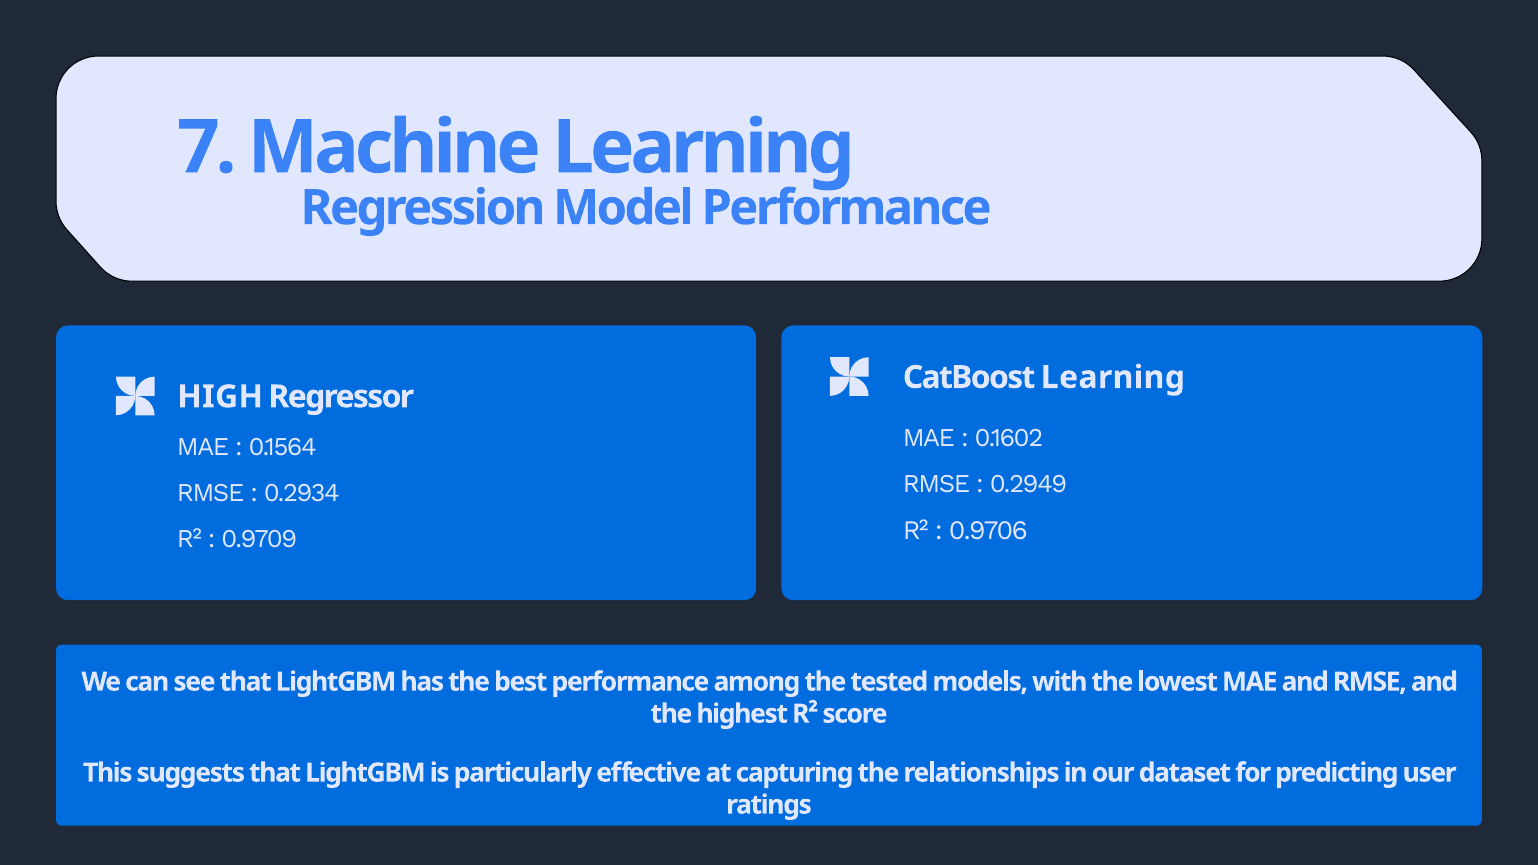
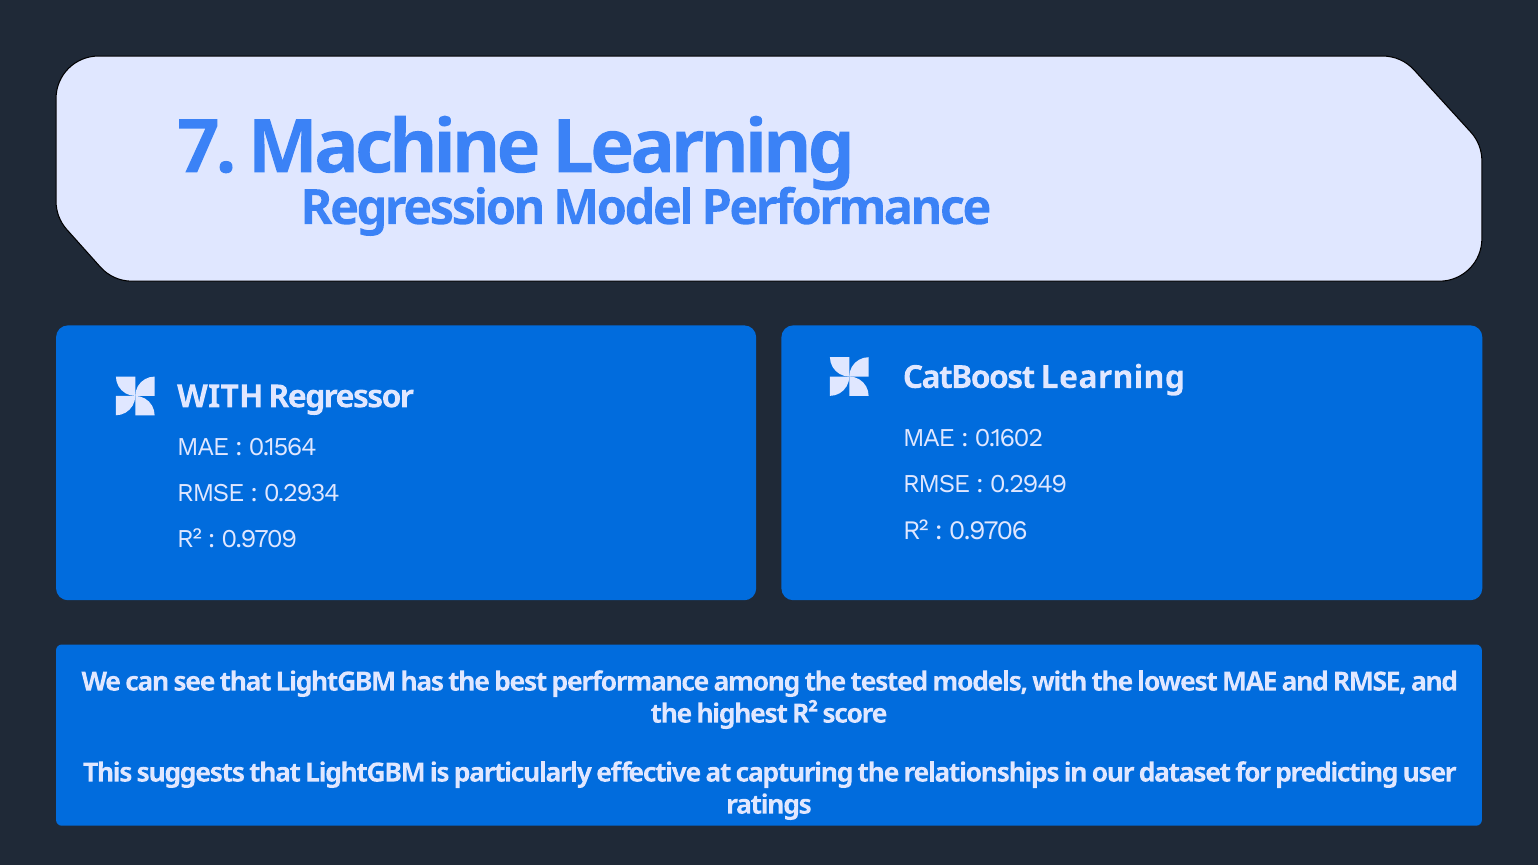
HIGH: HIGH -> WITH (220, 397)
